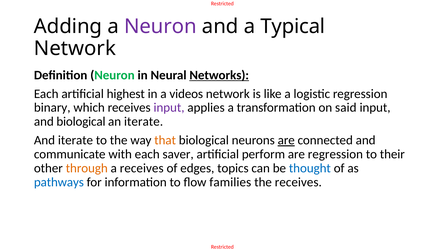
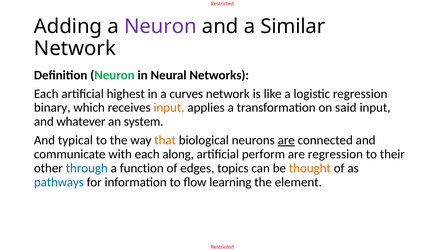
Typical: Typical -> Similar (293, 26)
Networks underline: present -> none (219, 75)
videos: videos -> curves (186, 94)
input colour: purple -> orange (169, 108)
and biological: biological -> whatever (81, 122)
an iterate: iterate -> system (144, 122)
And iterate: iterate -> typical (75, 140)
saver: saver -> along (178, 154)
through colour: orange -> blue (87, 168)
a receives: receives -> function (142, 168)
thought colour: blue -> orange (310, 168)
families: families -> learning (230, 182)
the receives: receives -> element (298, 182)
